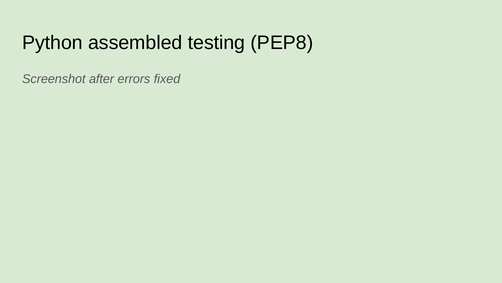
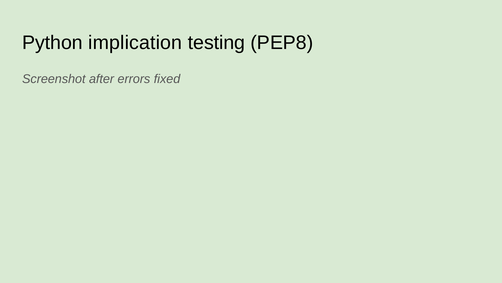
assembled: assembled -> implication (135, 43)
